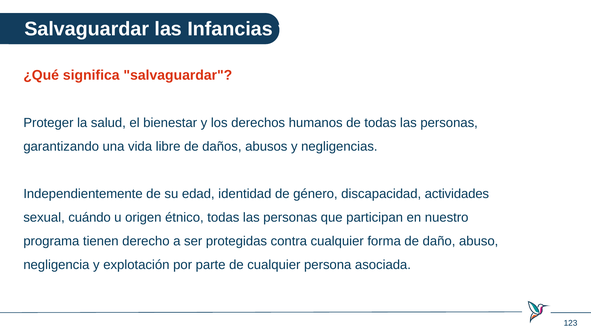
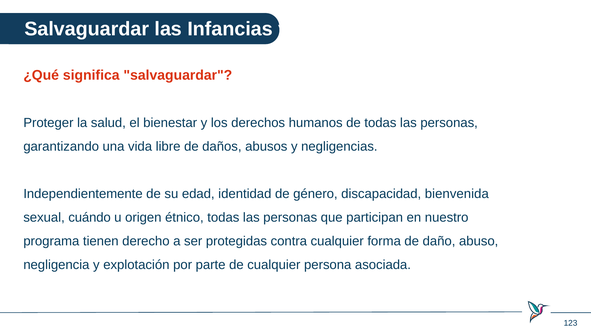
actividades: actividades -> bienvenida (457, 194)
